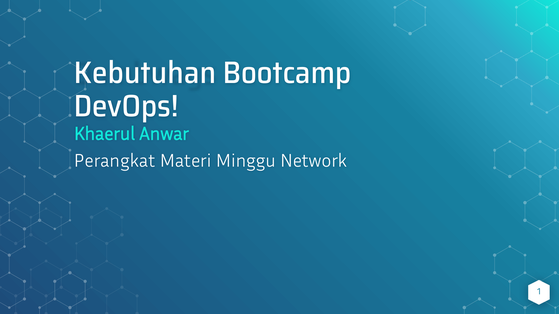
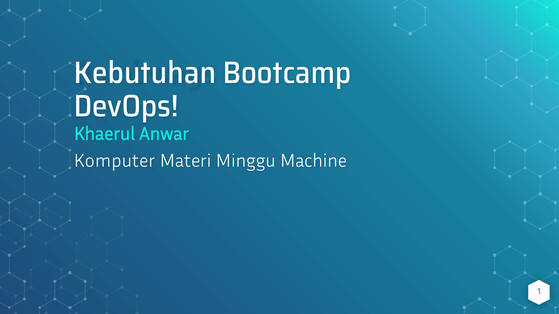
Perangkat: Perangkat -> Komputer (115, 161)
Network: Network -> Machine (314, 161)
